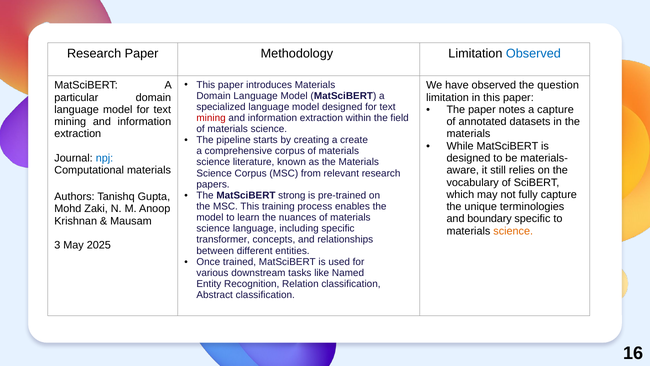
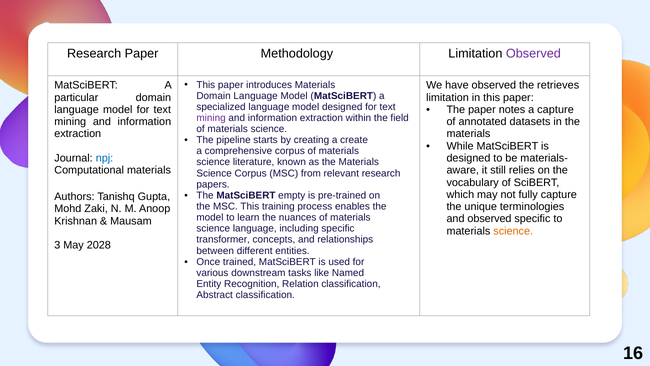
Observed colour: blue -> purple (533, 53)
question: question -> retrieves (558, 85)
mining colour: red -> purple (211, 118)
strong: strong -> empty (292, 195)
and boundary: boundary -> observed (489, 219)
2025: 2025 -> 2028 (99, 245)
